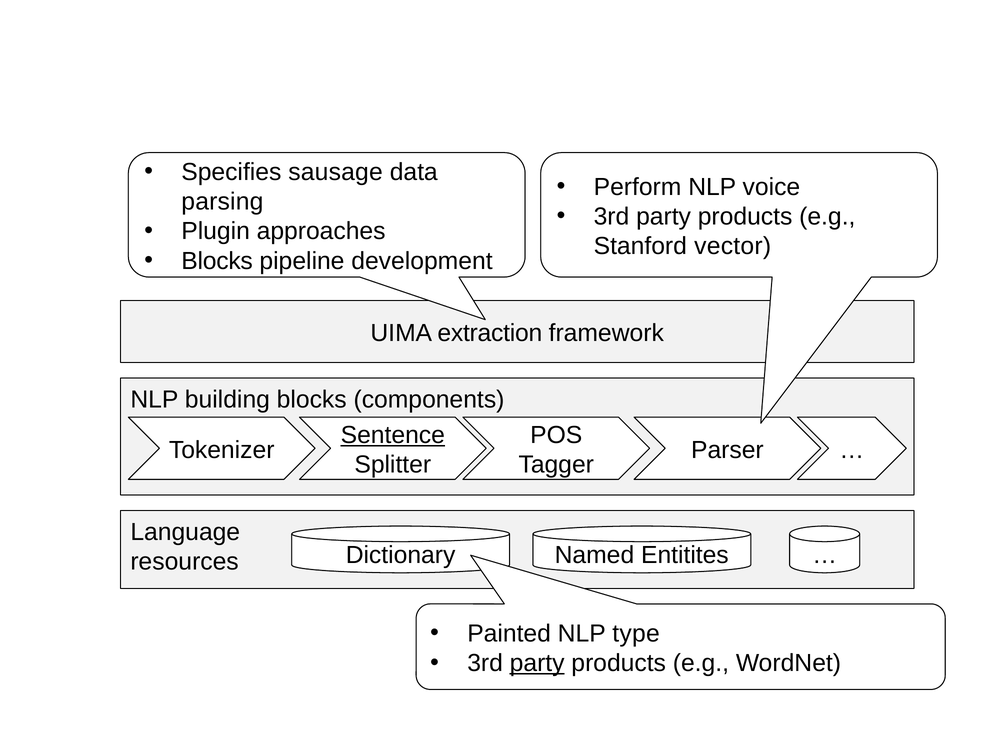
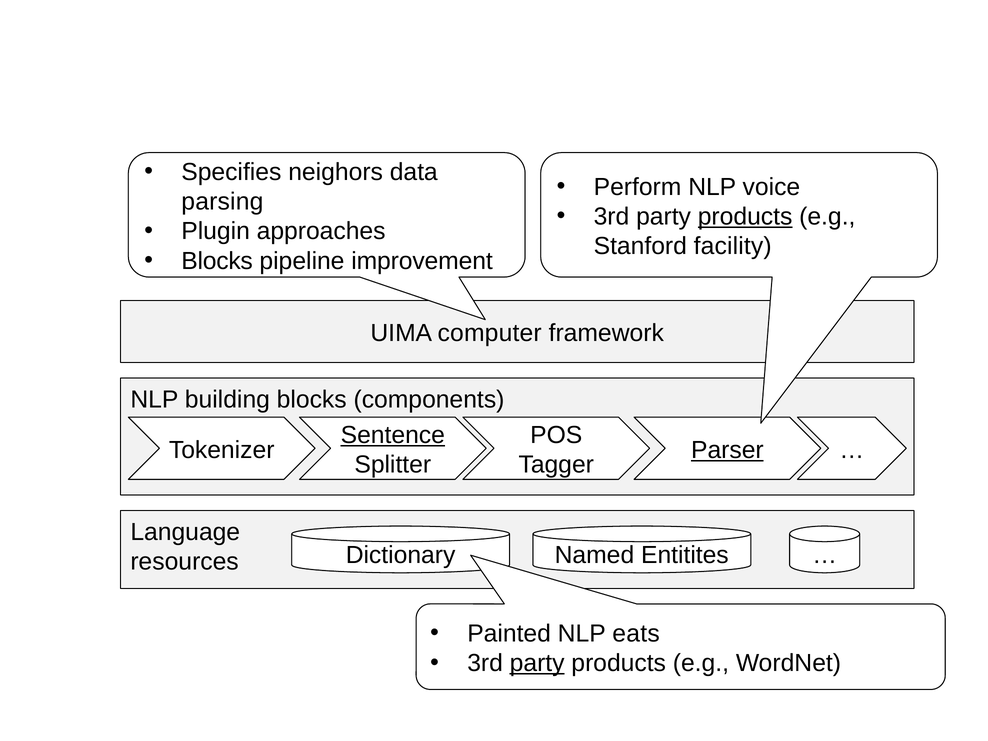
sausage: sausage -> neighors (336, 172)
products underline: none -> present (745, 217)
vector: vector -> facility (733, 246)
development: development -> improvement (422, 261)
extraction: extraction -> computer (490, 333)
Parser underline: none -> present (727, 450)
type: type -> eats (636, 634)
